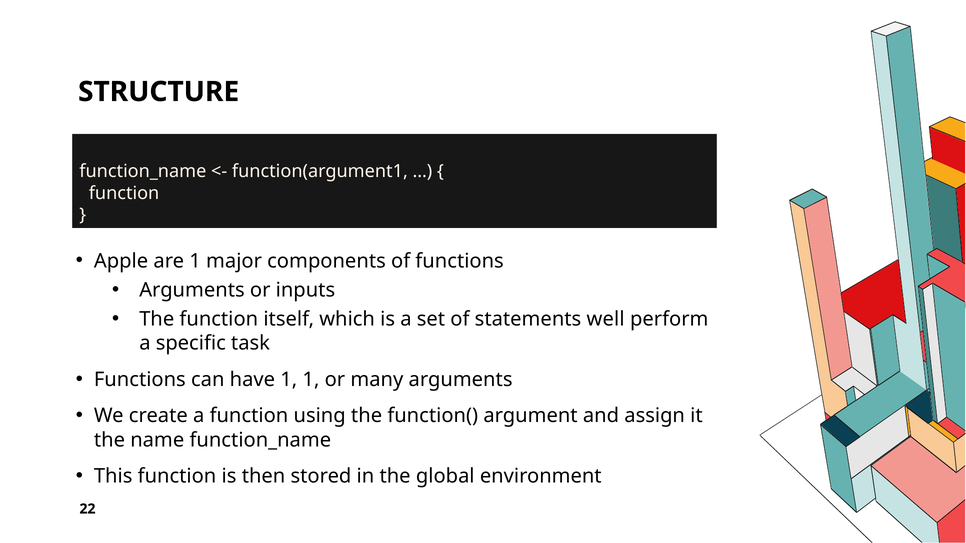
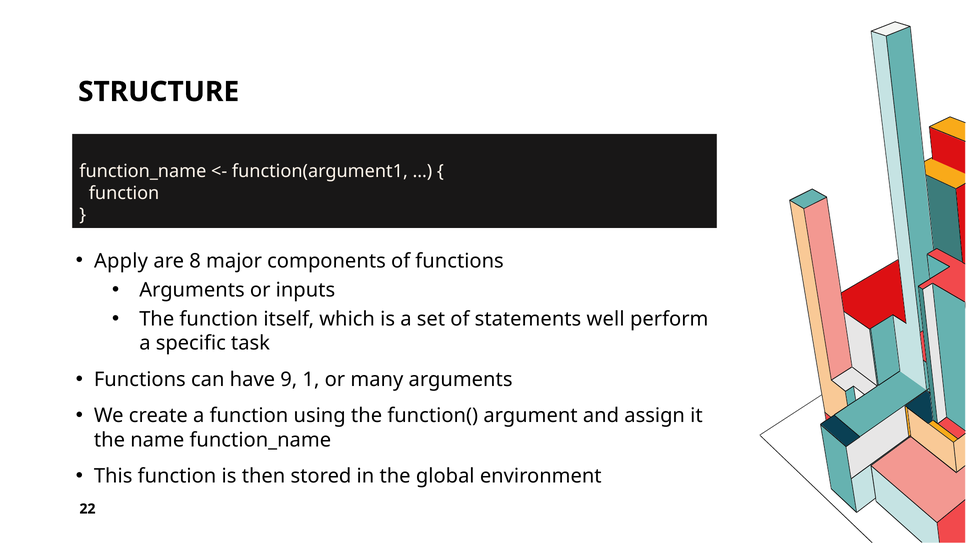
Apple: Apple -> Apply (121, 261)
are 1: 1 -> 8 (195, 261)
have 1: 1 -> 9 (289, 380)
